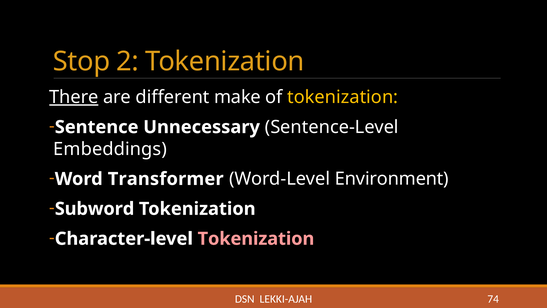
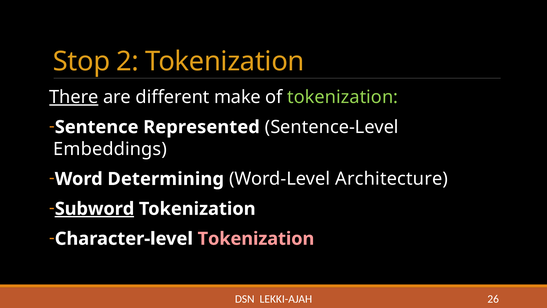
tokenization colour: yellow -> light green (343, 97)
Unnecessary: Unnecessary -> Represented (202, 127)
Transformer: Transformer -> Determining (166, 179)
Environment: Environment -> Architecture (392, 179)
Subword underline: none -> present (95, 209)
74: 74 -> 26 (493, 299)
